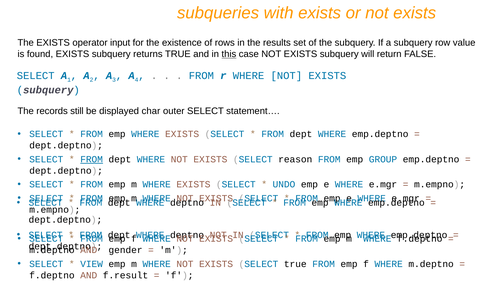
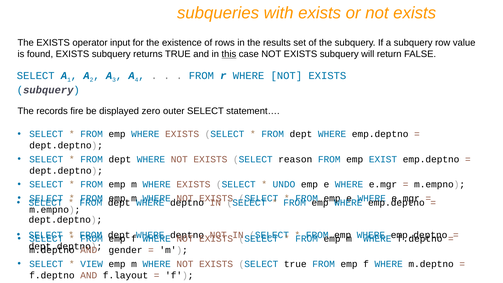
still: still -> fire (77, 111)
char: char -> zero (151, 111)
FROM underline: present -> none (92, 159)
GROUP: GROUP -> EXIST (383, 159)
f.result: f.result -> f.layout (126, 275)
